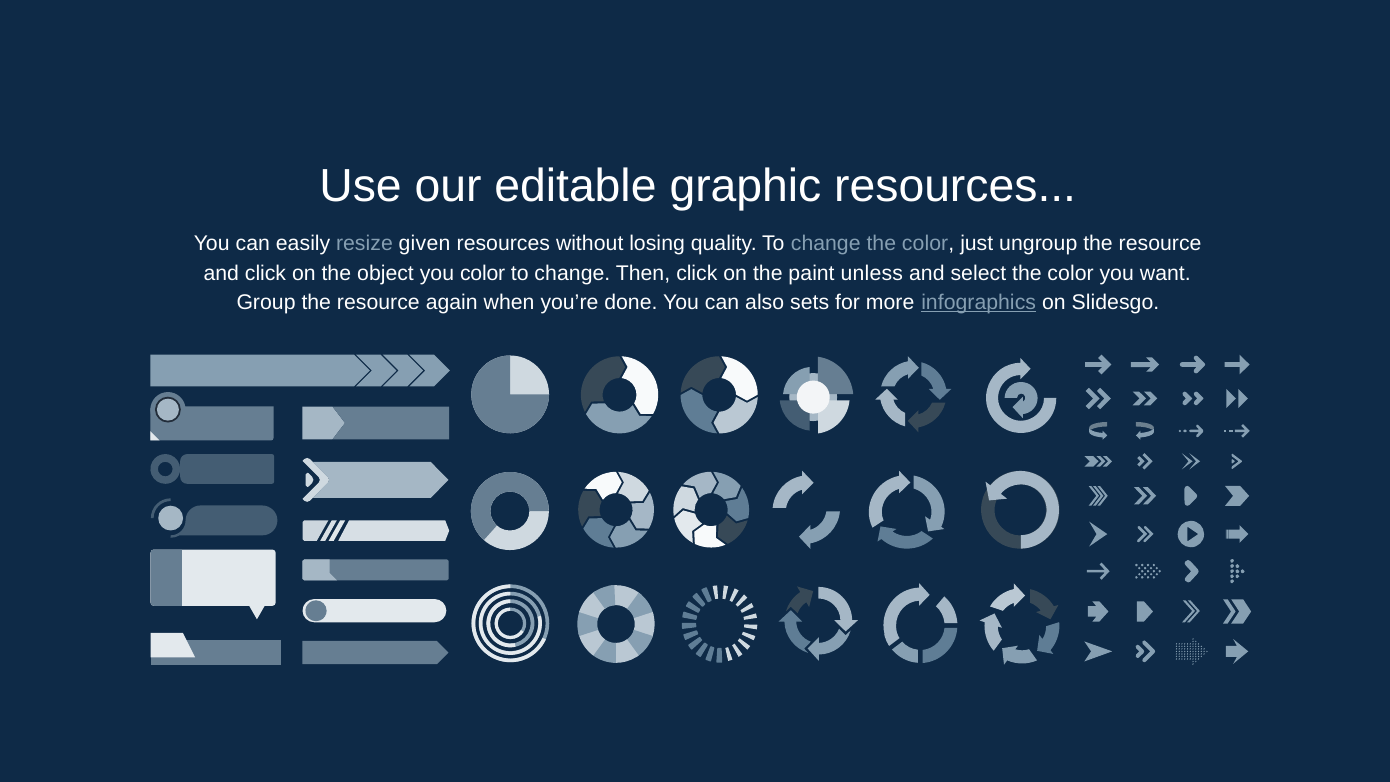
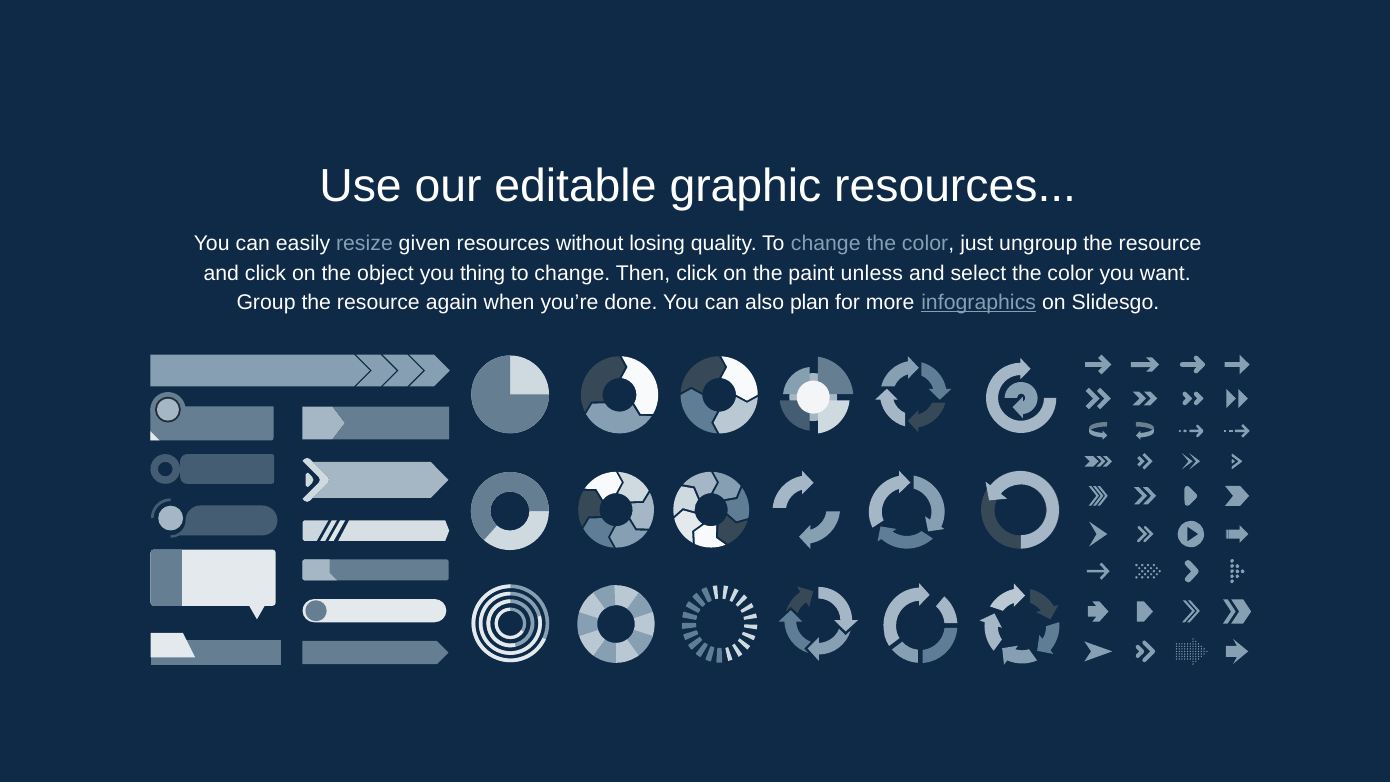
you color: color -> thing (483, 273)
sets: sets -> plan (810, 302)
